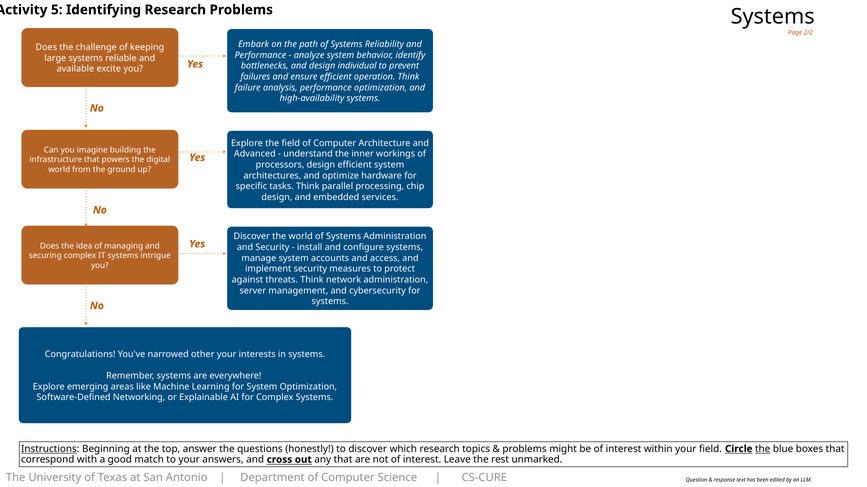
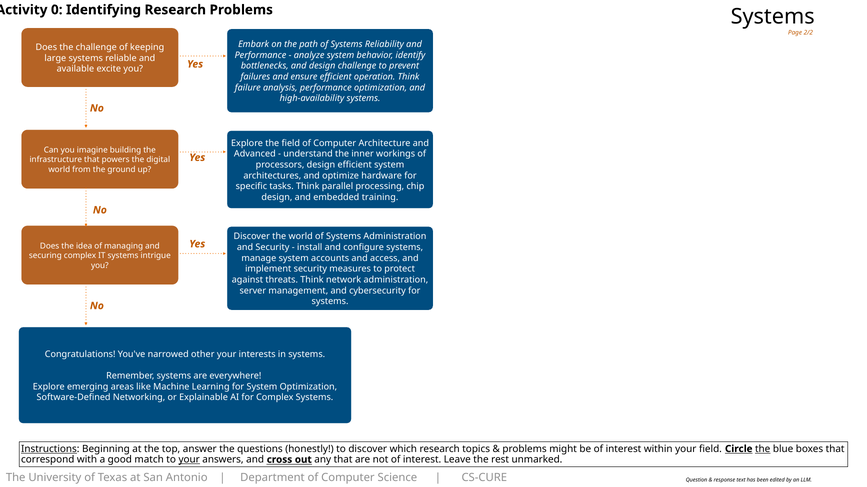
5: 5 -> 0 (57, 10)
design individual: individual -> challenge (357, 66)
services: services -> training (380, 197)
your underline: none -> present (189, 460)
